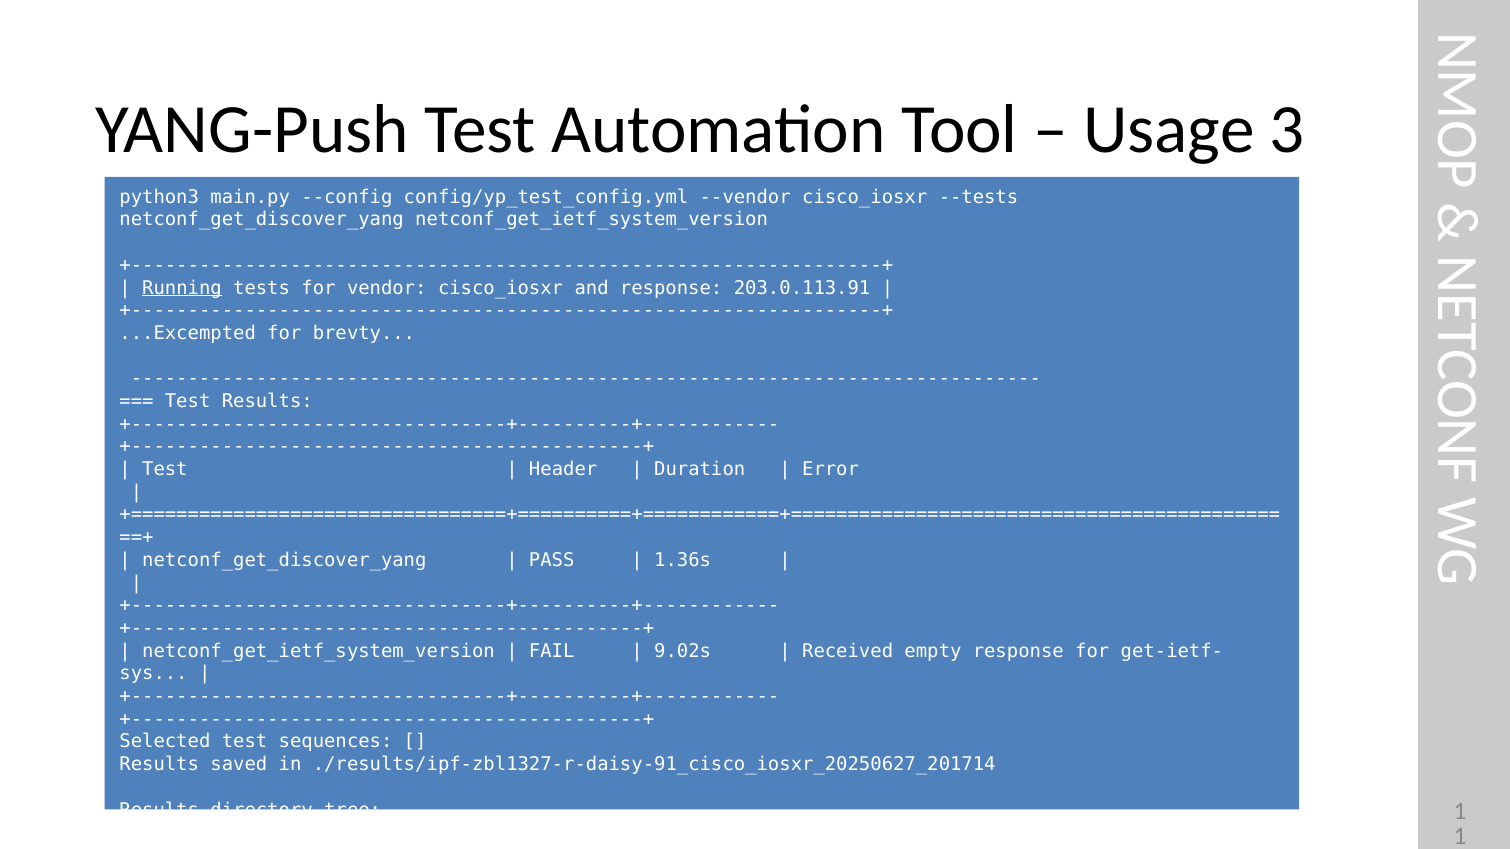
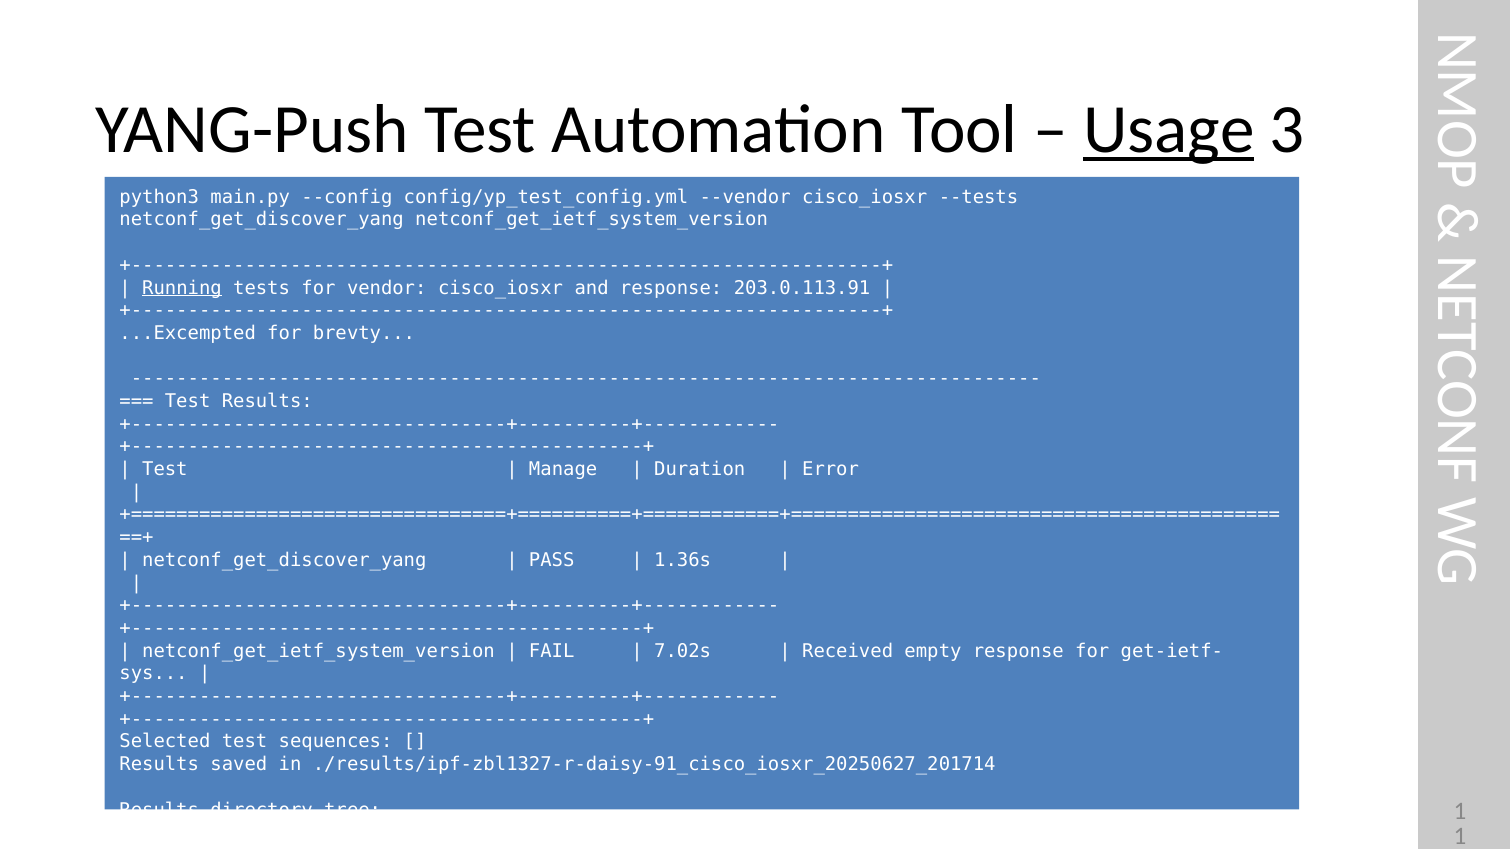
Usage underline: none -> present (1169, 129)
Header: Header -> Manage (563, 470)
9.02s: 9.02s -> 7.02s (683, 651)
